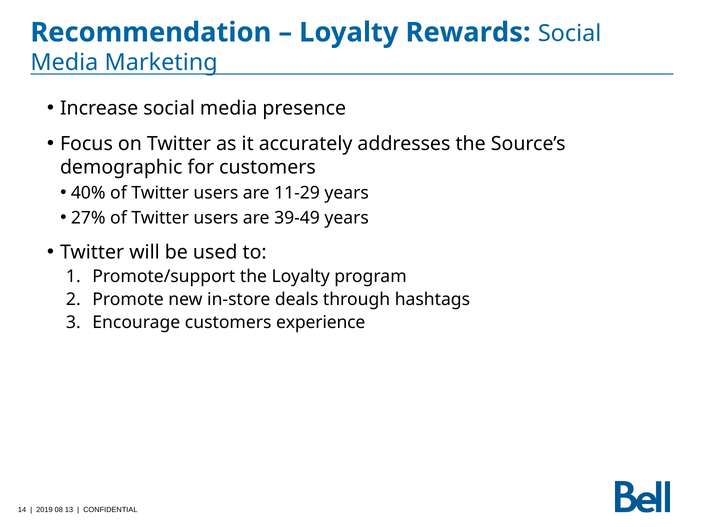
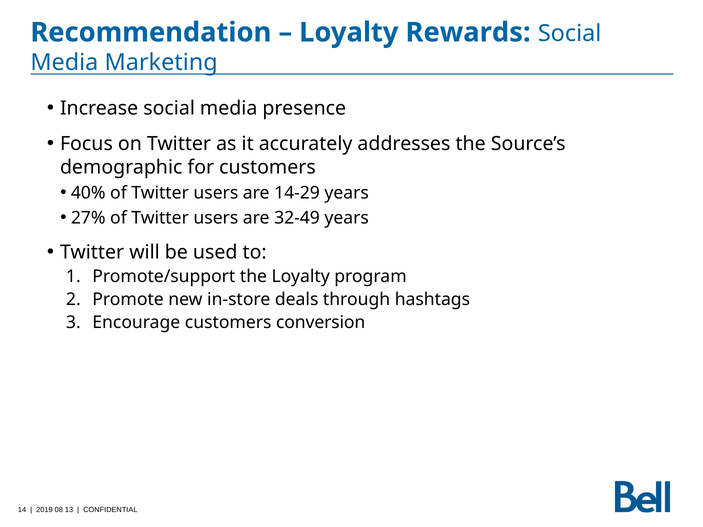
11-29: 11-29 -> 14-29 (297, 193)
39-49: 39-49 -> 32-49 (297, 218)
experience: experience -> conversion (321, 323)
